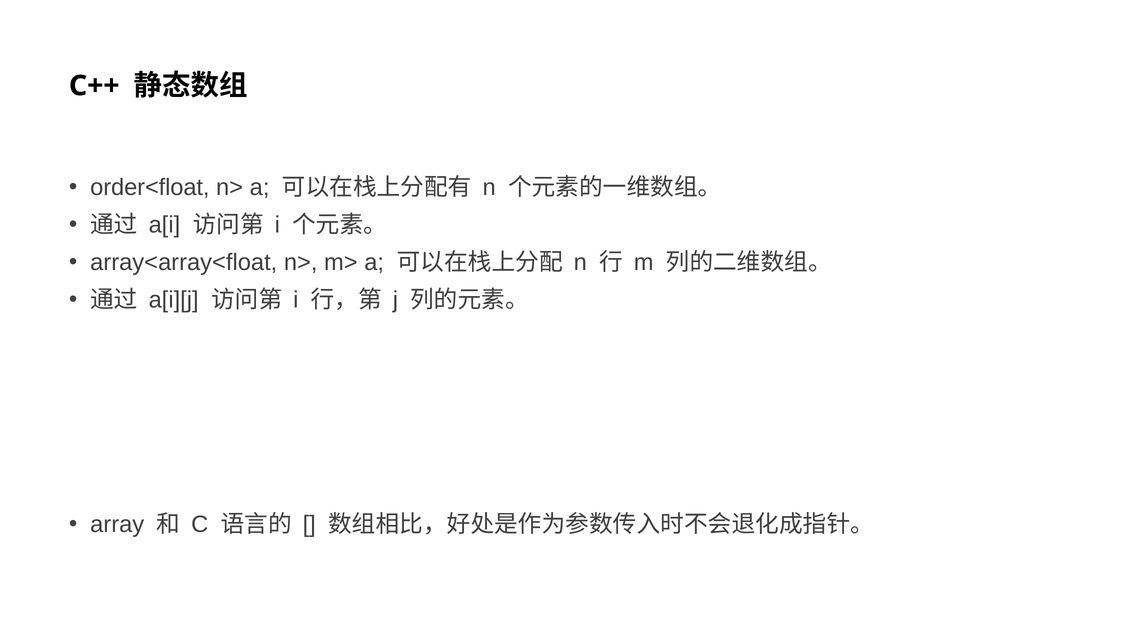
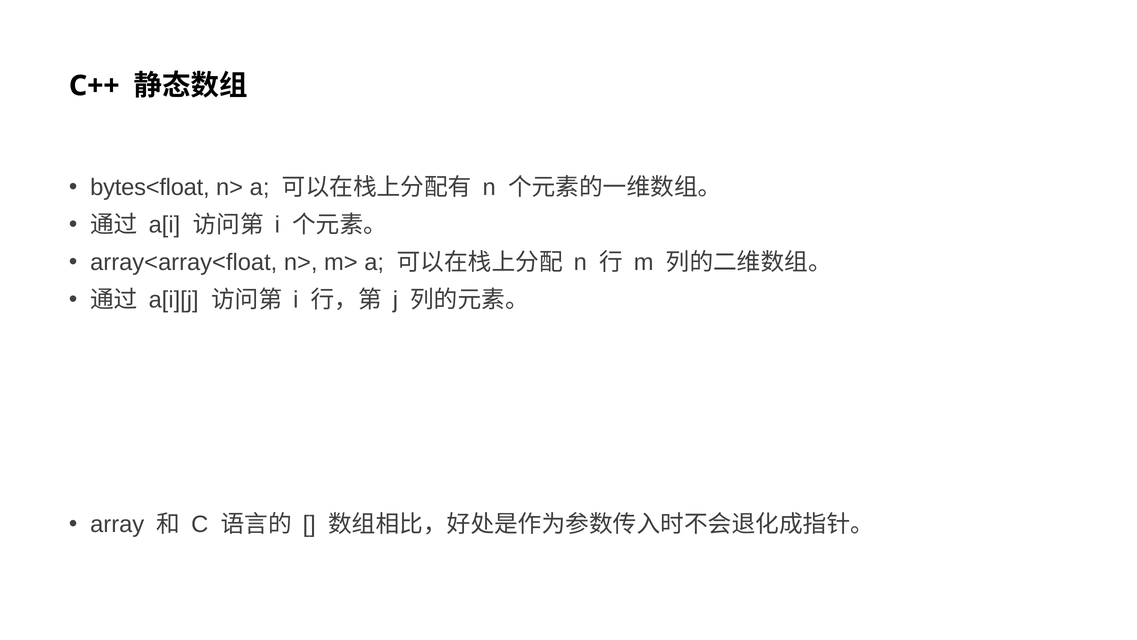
order<float: order<float -> bytes<float (150, 187)
